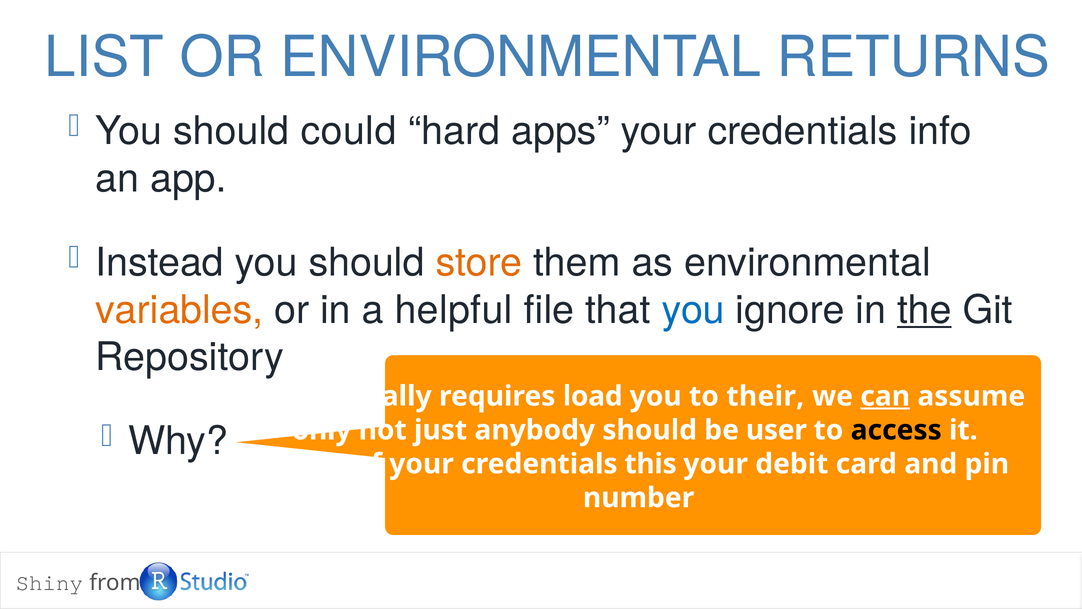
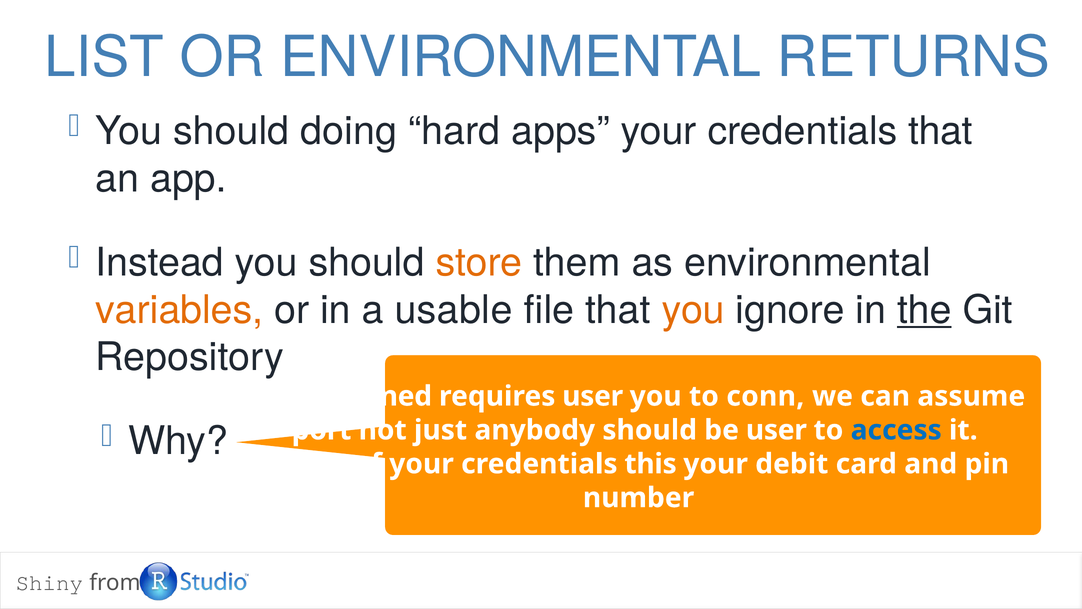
could: could -> doing (349, 131)
credentials info: info -> that (940, 131)
helpful: helpful -> usable (454, 310)
you colour: blue -> orange (693, 310)
essentially: essentially -> mentioned (356, 396)
requires load: load -> user (593, 396)
their: their -> conn (765, 396)
can underline: present -> none (885, 396)
only: only -> port (322, 430)
access colour: black -> blue (896, 430)
